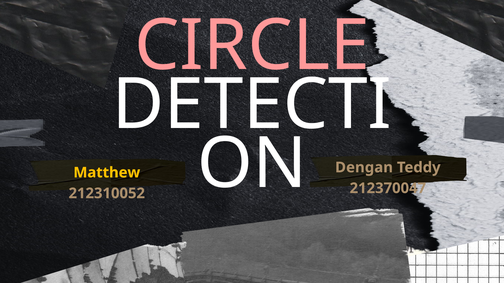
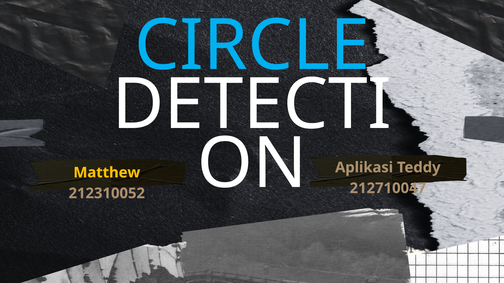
CIRCLE colour: pink -> light blue (252, 46)
Dengan: Dengan -> Aplikasi (364, 168)
212370047: 212370047 -> 212710047 (388, 189)
